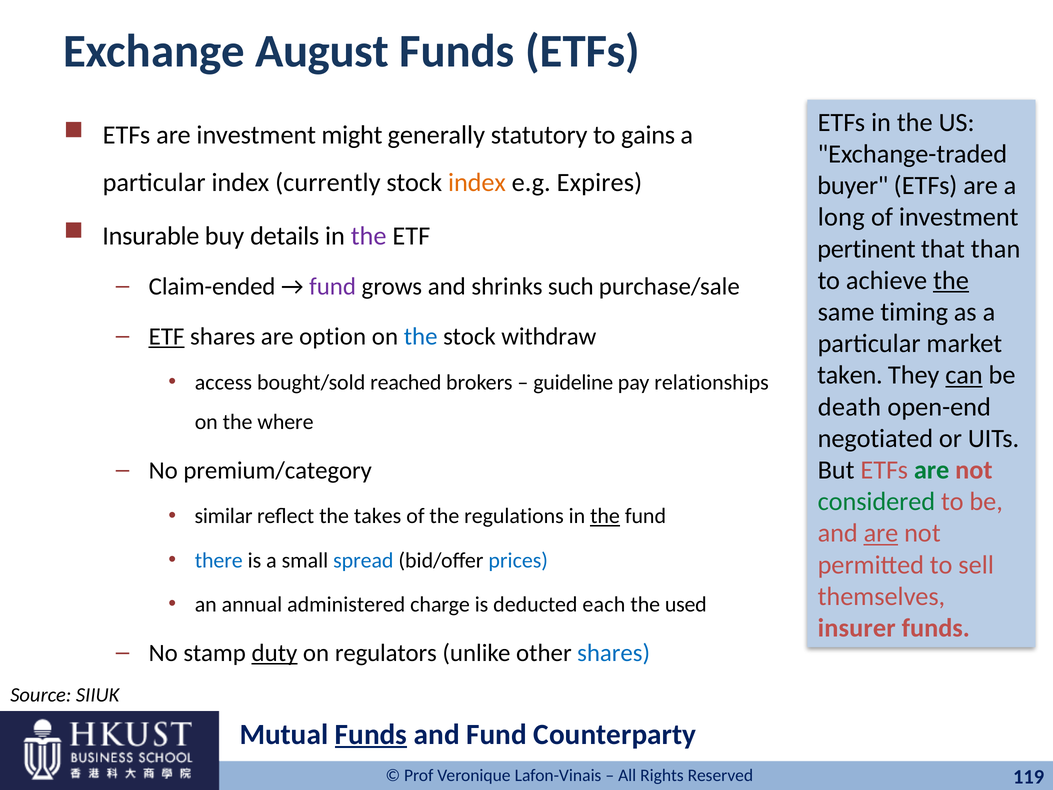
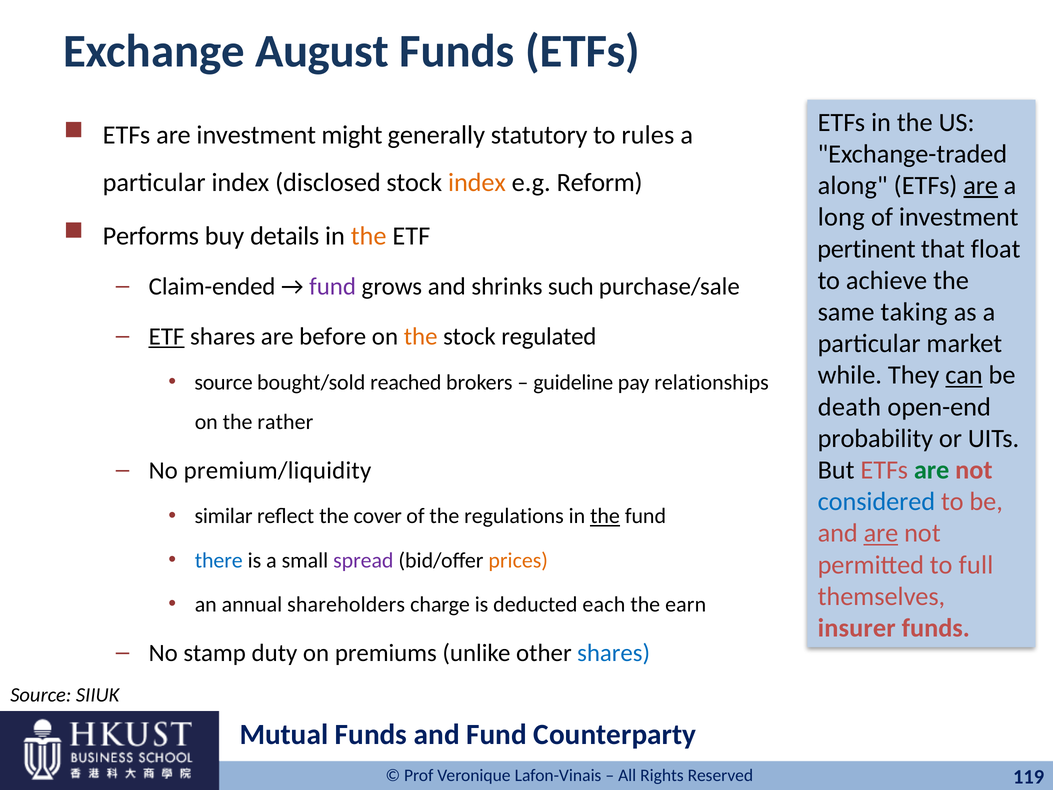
gains: gains -> rules (648, 135)
currently: currently -> disclosed (328, 183)
Expires: Expires -> Reform (600, 183)
buyer: buyer -> along (853, 186)
are underline: none -> present (981, 186)
Insurable: Insurable -> Performs (151, 236)
the colour: purple -> orange (369, 236)
than: than -> float (996, 249)
the underline: present -> none (951, 280)
timing: timing -> taking (914, 312)
option: option -> before (333, 337)
the colour: blue -> orange (421, 337)
withdraw: withdraw -> regulated (549, 337)
taken: taken -> while (850, 375)
access: access -> source (224, 382)
where: where -> rather (285, 422)
negotiated: negotiated -> probability (875, 438)
premium/category: premium/category -> premium/liquidity (277, 470)
considered colour: green -> blue (876, 502)
takes: takes -> cover (378, 516)
spread colour: blue -> purple (363, 560)
prices colour: blue -> orange (518, 560)
sell: sell -> full (976, 565)
administered: administered -> shareholders (346, 604)
used: used -> earn (686, 604)
duty underline: present -> none (274, 653)
regulators: regulators -> premiums (386, 653)
Funds underline: present -> none (371, 734)
